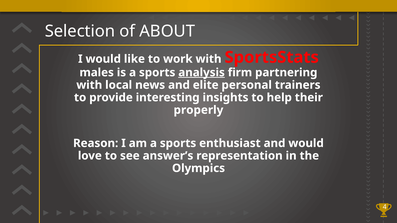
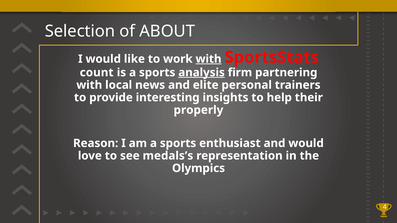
with underline: none -> present (209, 59)
males: males -> count (97, 73)
answer’s: answer’s -> medals’s (168, 156)
